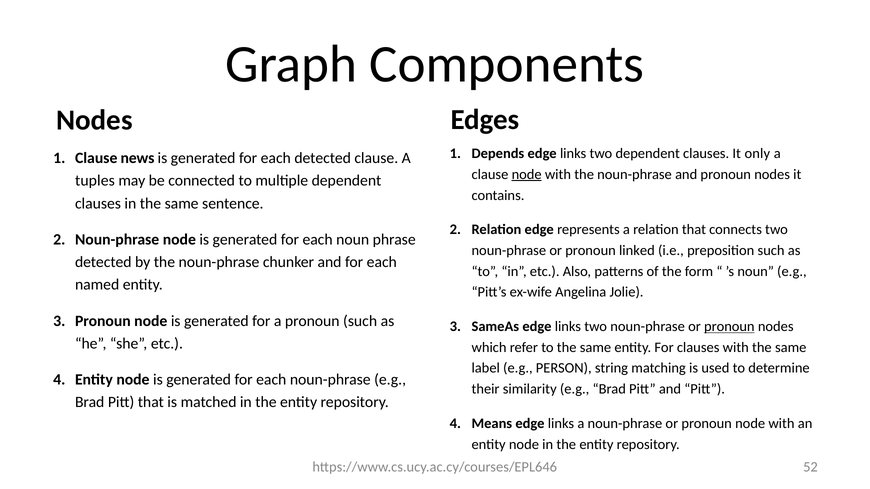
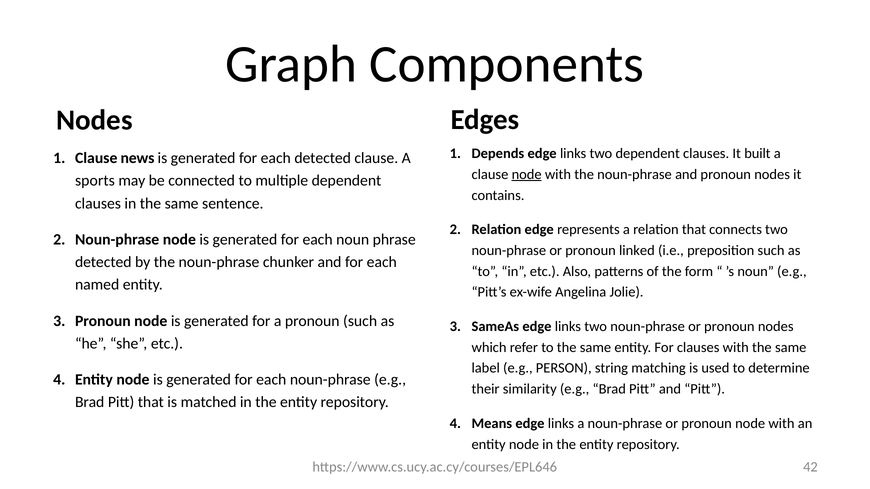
only: only -> built (757, 154)
tuples: tuples -> sports (95, 181)
pronoun underline: present -> none (729, 327)
52: 52 -> 42 (810, 467)
